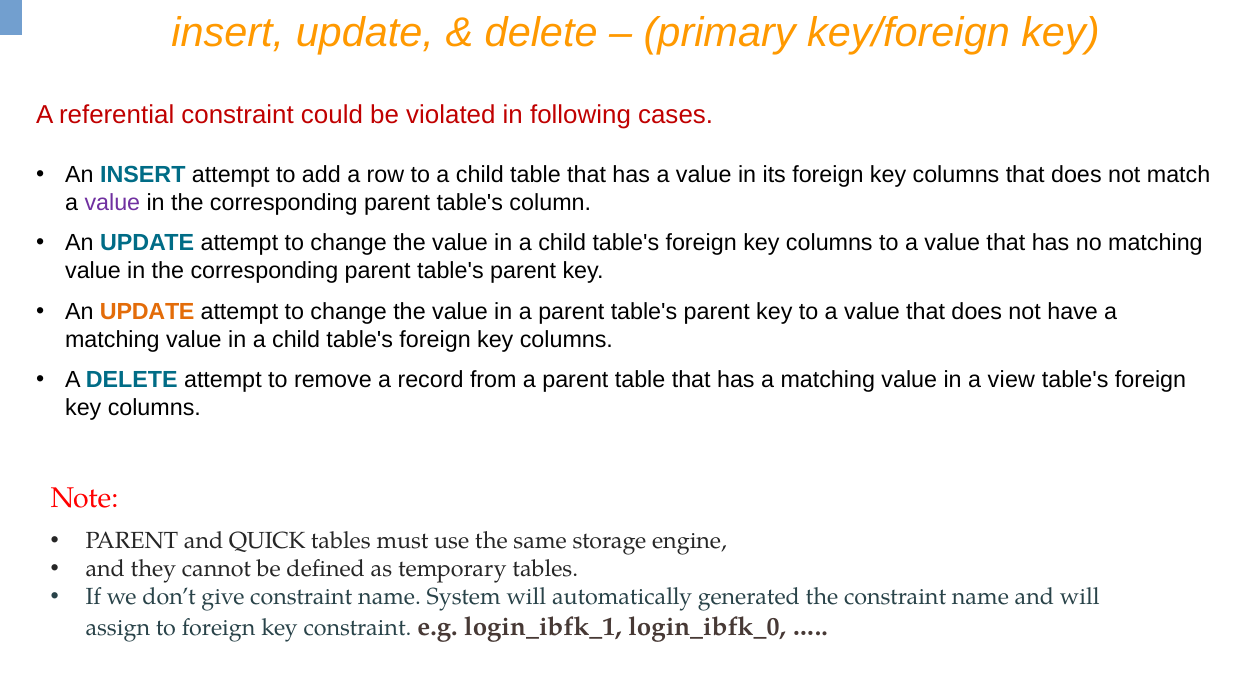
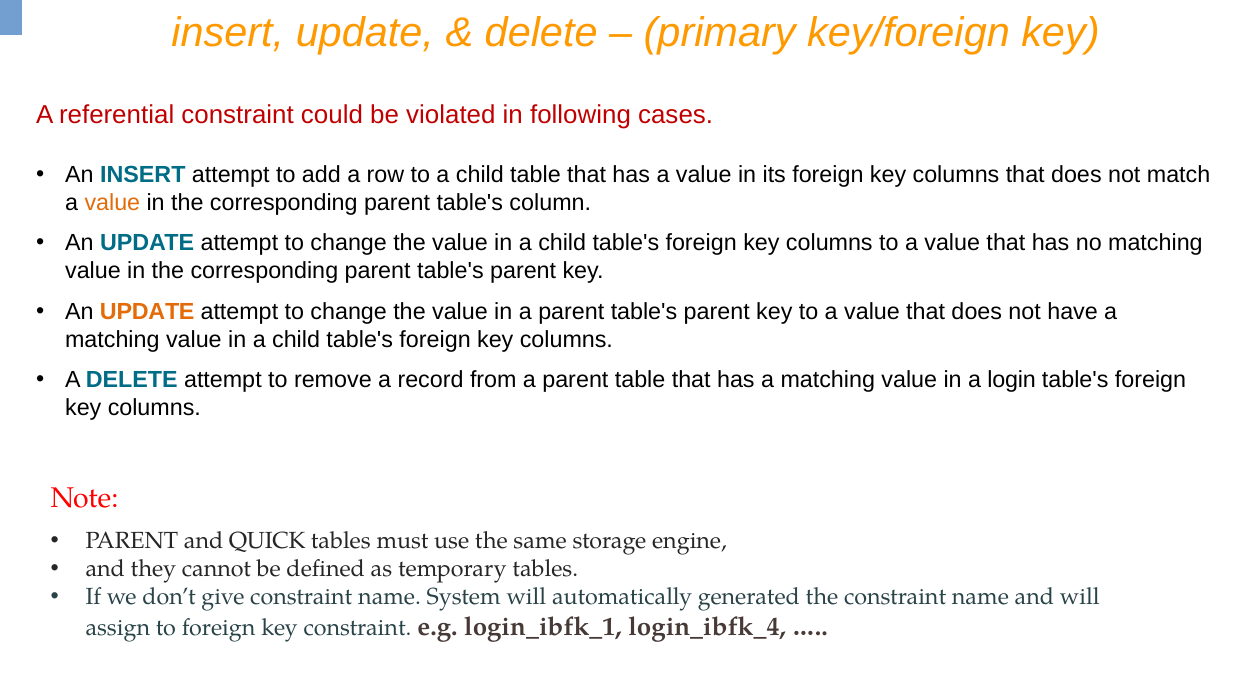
value colour: purple -> orange (112, 203)
view: view -> login (1012, 380)
login_ibfk_0: login_ibfk_0 -> login_ibfk_4 (707, 627)
